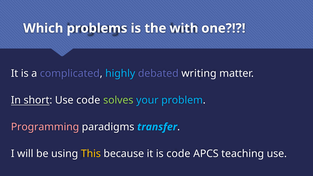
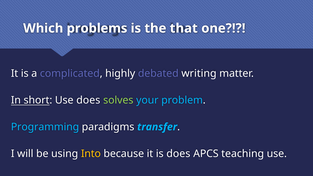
with: with -> that (184, 28)
highly colour: light blue -> white (120, 73)
Use code: code -> does (88, 100)
Programming colour: pink -> light blue (45, 127)
This: This -> Into (91, 154)
is code: code -> does (178, 154)
